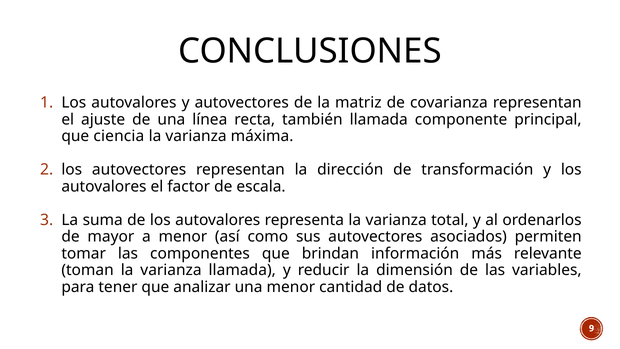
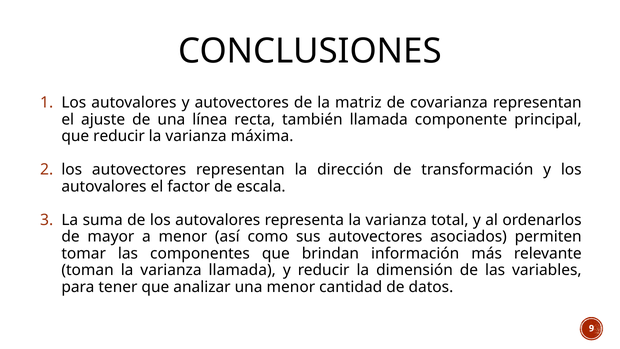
que ciencia: ciencia -> reducir (119, 136)
